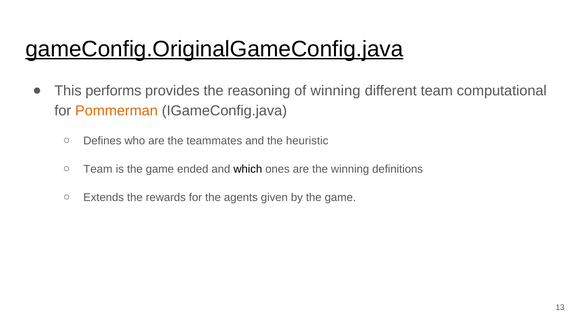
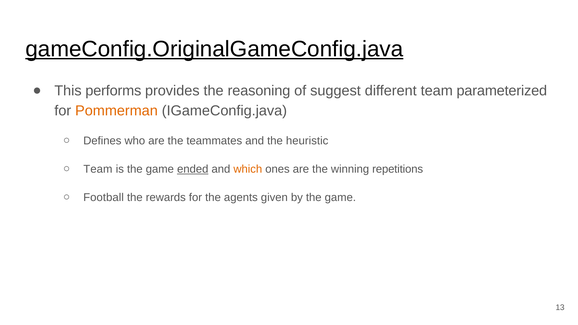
of winning: winning -> suggest (336, 91)
computational: computational -> parameterized (502, 91)
ended underline: none -> present (193, 169)
which colour: black -> orange (248, 169)
definitions: definitions -> repetitions (398, 169)
Extends: Extends -> Football (104, 198)
